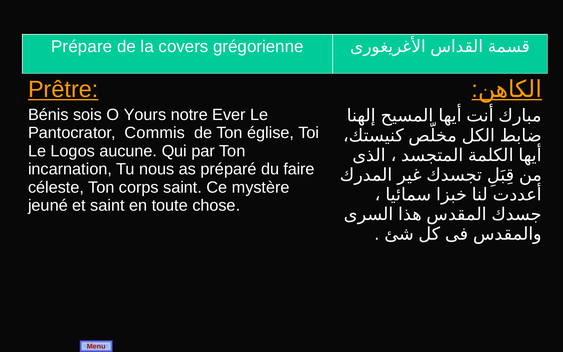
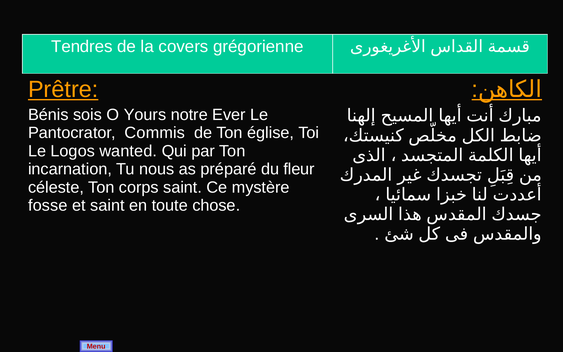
Prépare: Prépare -> Tendres (82, 46)
aucune: aucune -> wanted (128, 151)
faire: faire -> fleur (299, 169)
jeuné: jeuné -> fosse (48, 205)
